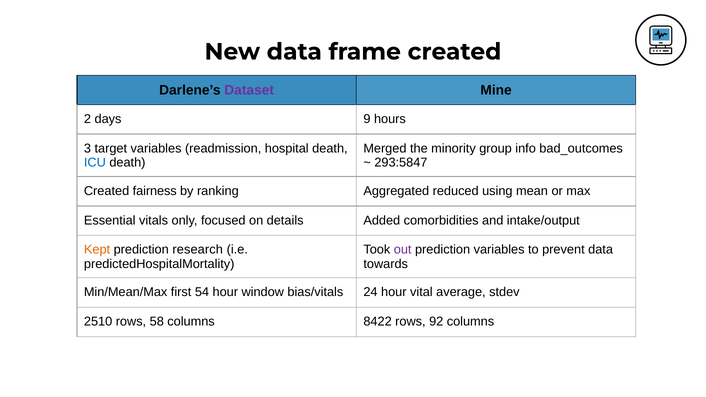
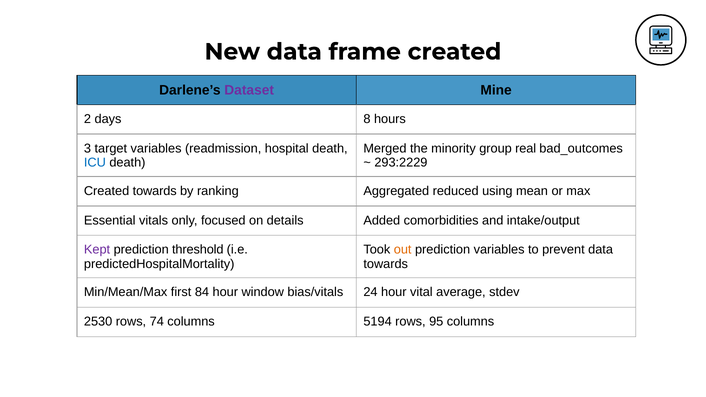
9: 9 -> 8 (367, 119)
info: info -> real (526, 148)
293:5847: 293:5847 -> 293:2229 (401, 163)
Created fairness: fairness -> towards (155, 191)
Kept colour: orange -> purple (97, 250)
research: research -> threshold (198, 250)
out colour: purple -> orange (403, 250)
54: 54 -> 84 (202, 292)
2510: 2510 -> 2530 (98, 322)
58: 58 -> 74 (157, 322)
8422: 8422 -> 5194 (378, 322)
92: 92 -> 95 (436, 322)
